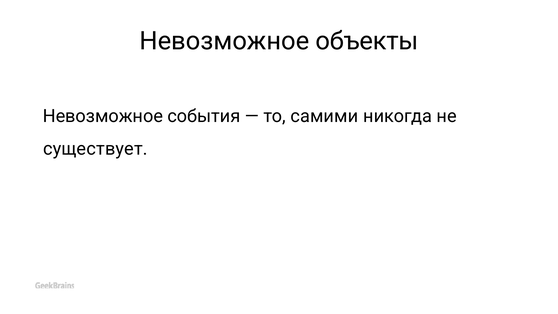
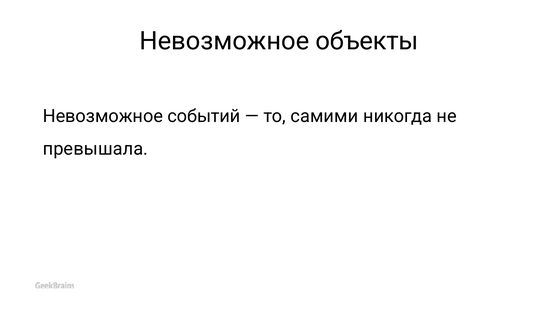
события: события -> событий (204, 116)
существует: существует -> превышала (95, 149)
